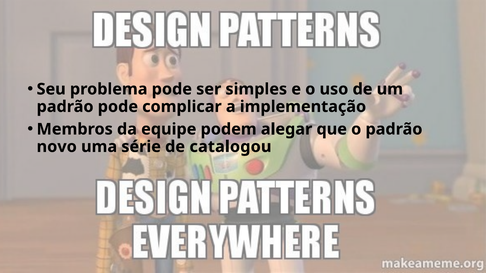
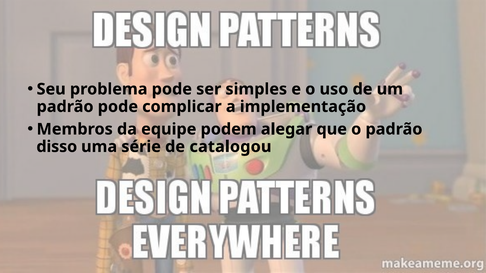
novo: novo -> disso (57, 147)
